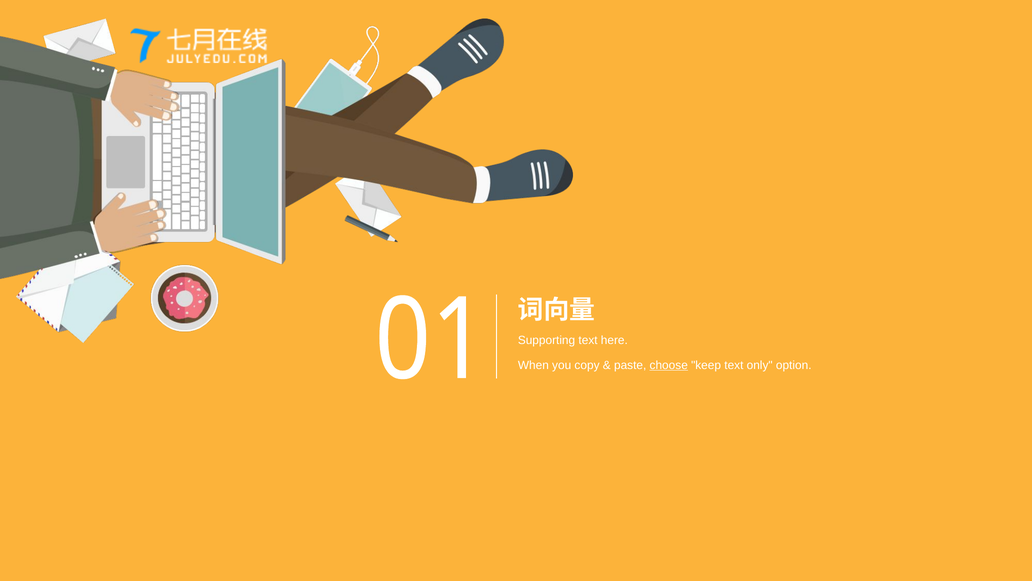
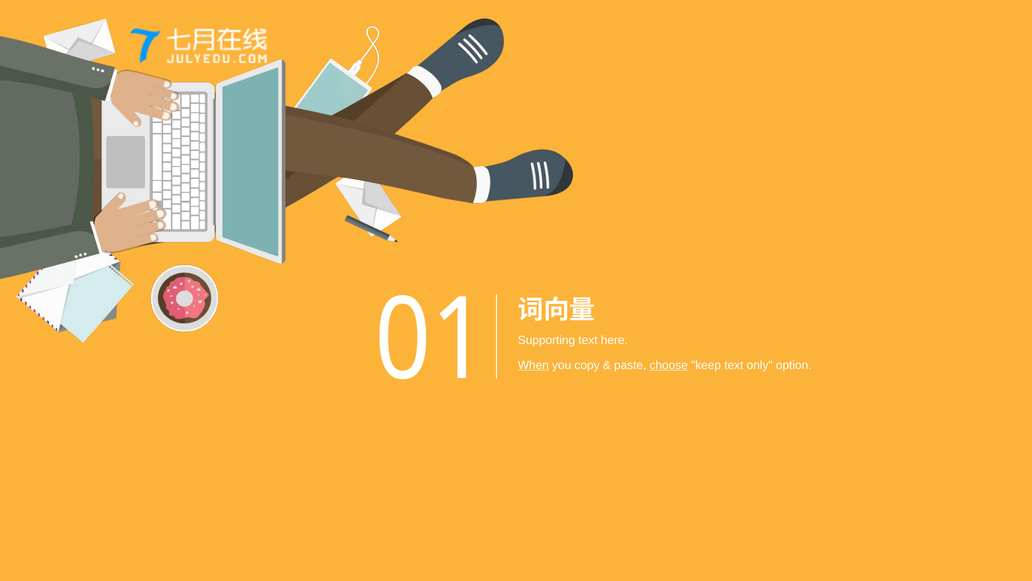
When underline: none -> present (533, 365)
